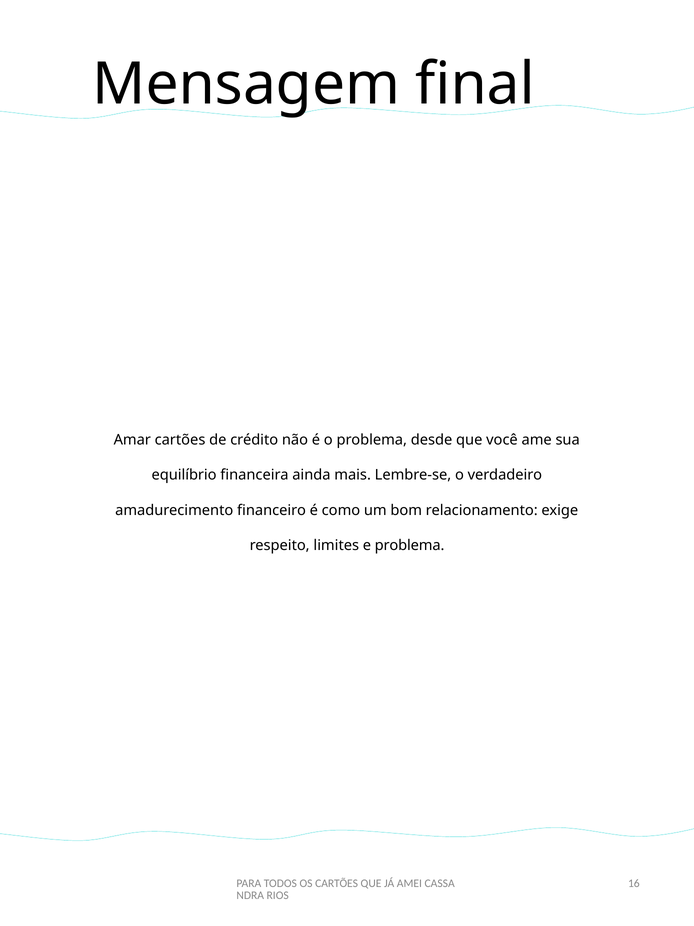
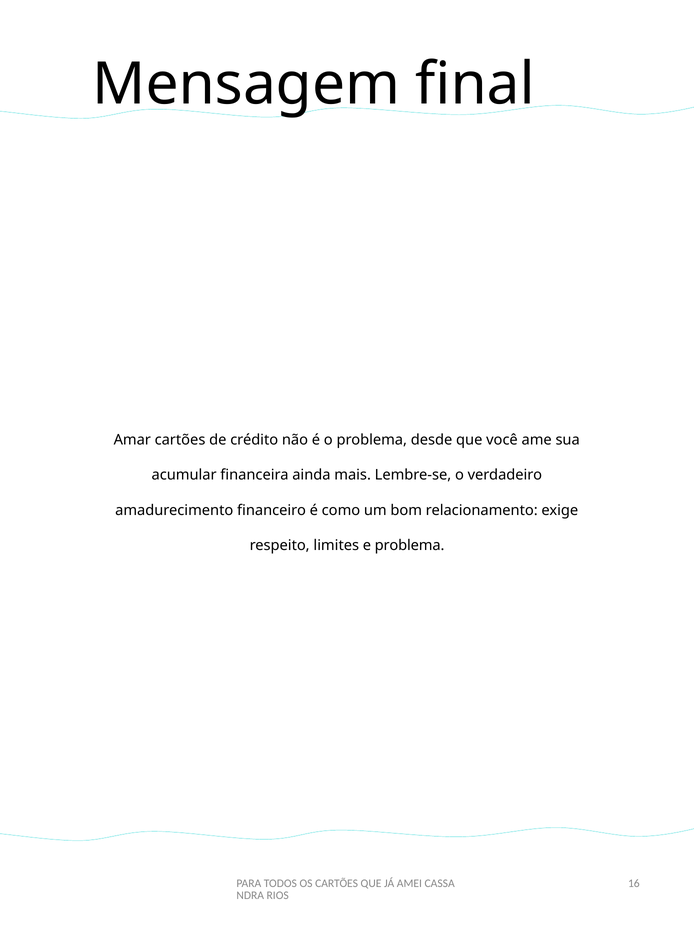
equilíbrio: equilíbrio -> acumular (184, 475)
